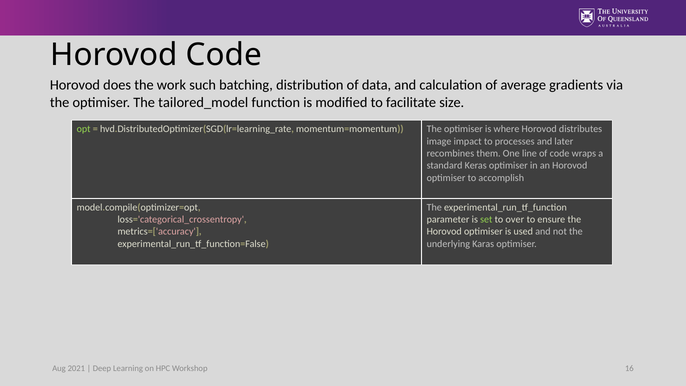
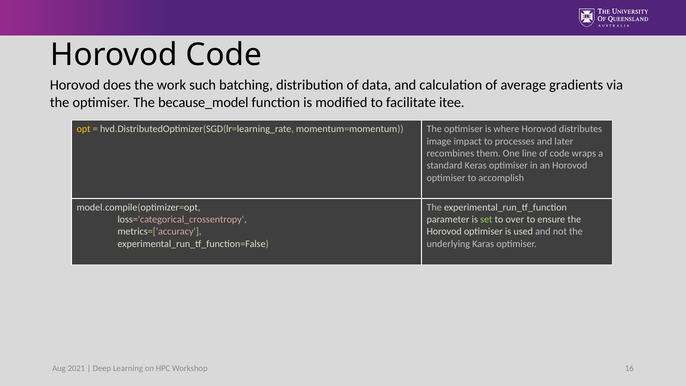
tailored_model: tailored_model -> because_model (203, 103)
size: size -> itee (452, 103)
opt colour: light green -> yellow (84, 129)
